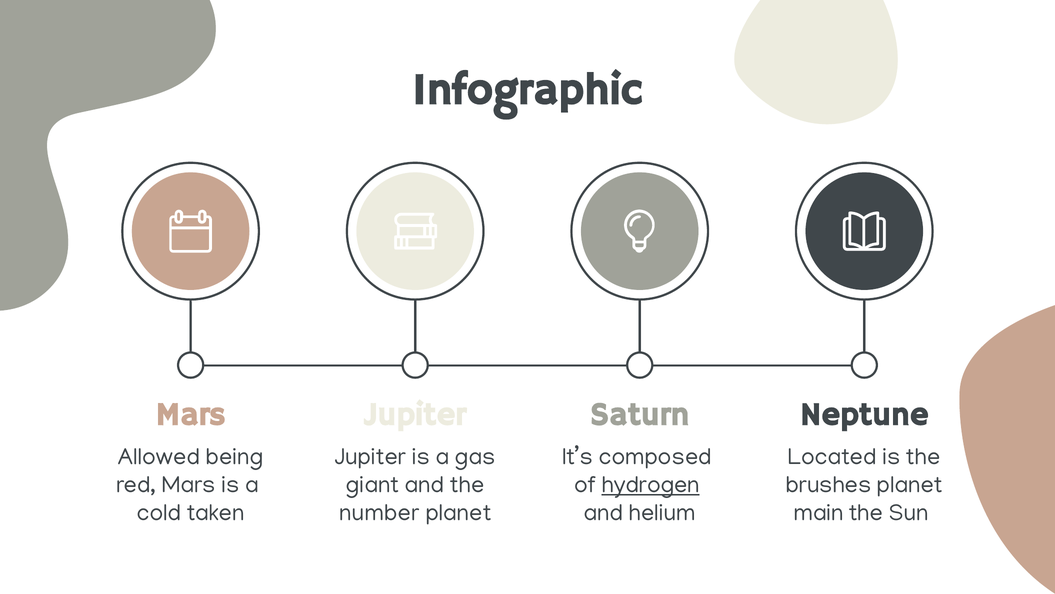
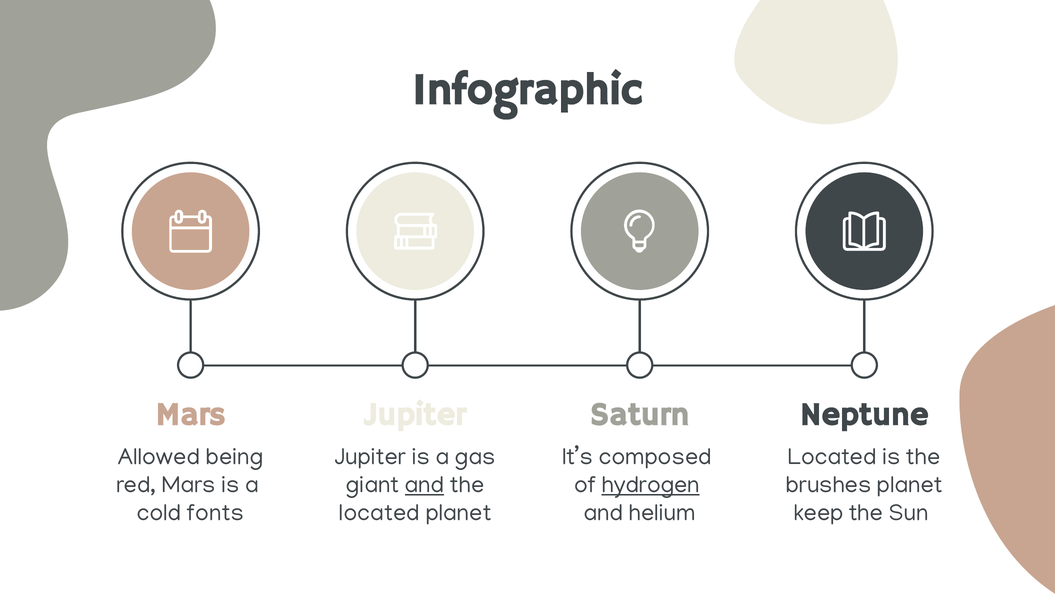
and underline: none -> present (425, 484)
taken: taken -> fonts (215, 512)
number: number -> located (379, 512)
main: main -> keep (819, 512)
